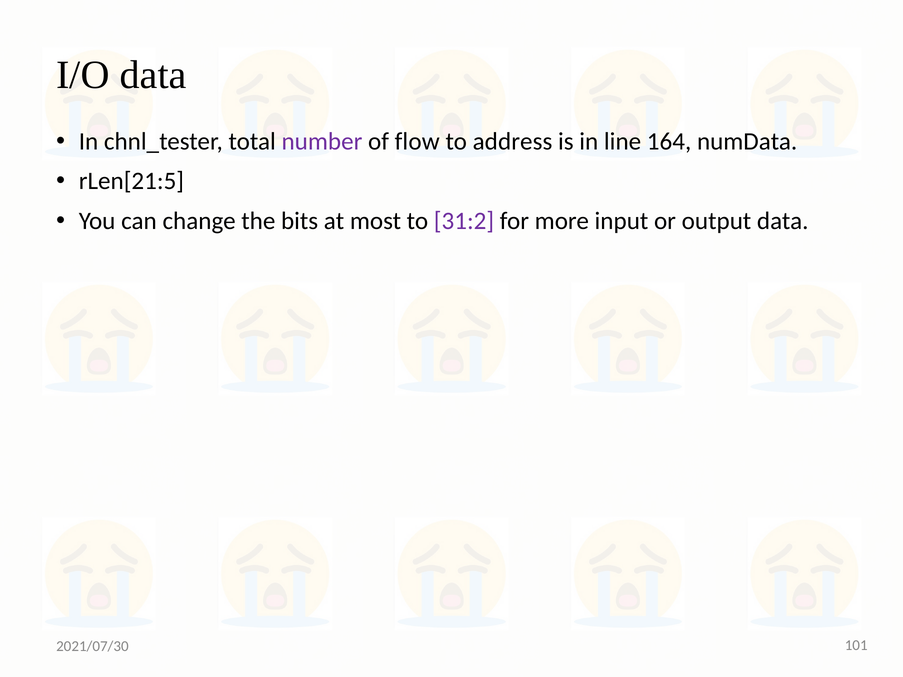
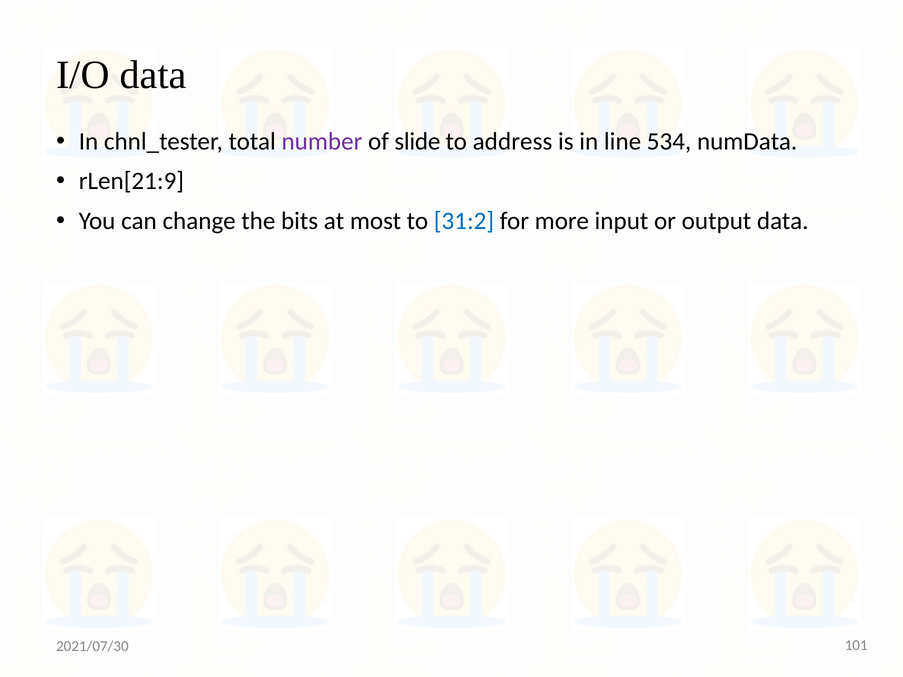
flow: flow -> slide (417, 142)
164: 164 -> 534 (669, 142)
rLen[21:5: rLen[21:5 -> rLen[21:9 (131, 181)
31:2 colour: purple -> blue (464, 221)
